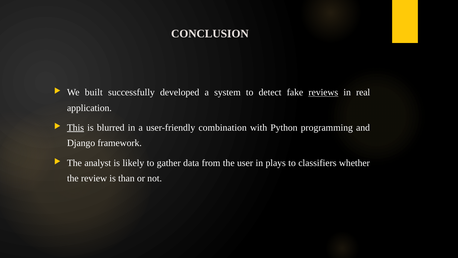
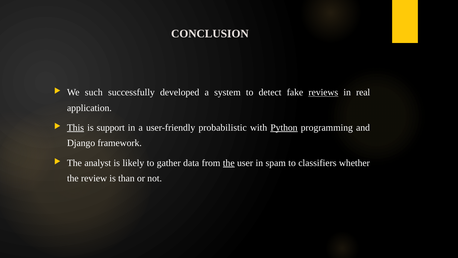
built: built -> such (94, 92)
blurred: blurred -> support (111, 127)
combination: combination -> probabilistic (223, 127)
Python underline: none -> present (284, 127)
the underline: none -> present (229, 163)
plays: plays -> spam (276, 163)
